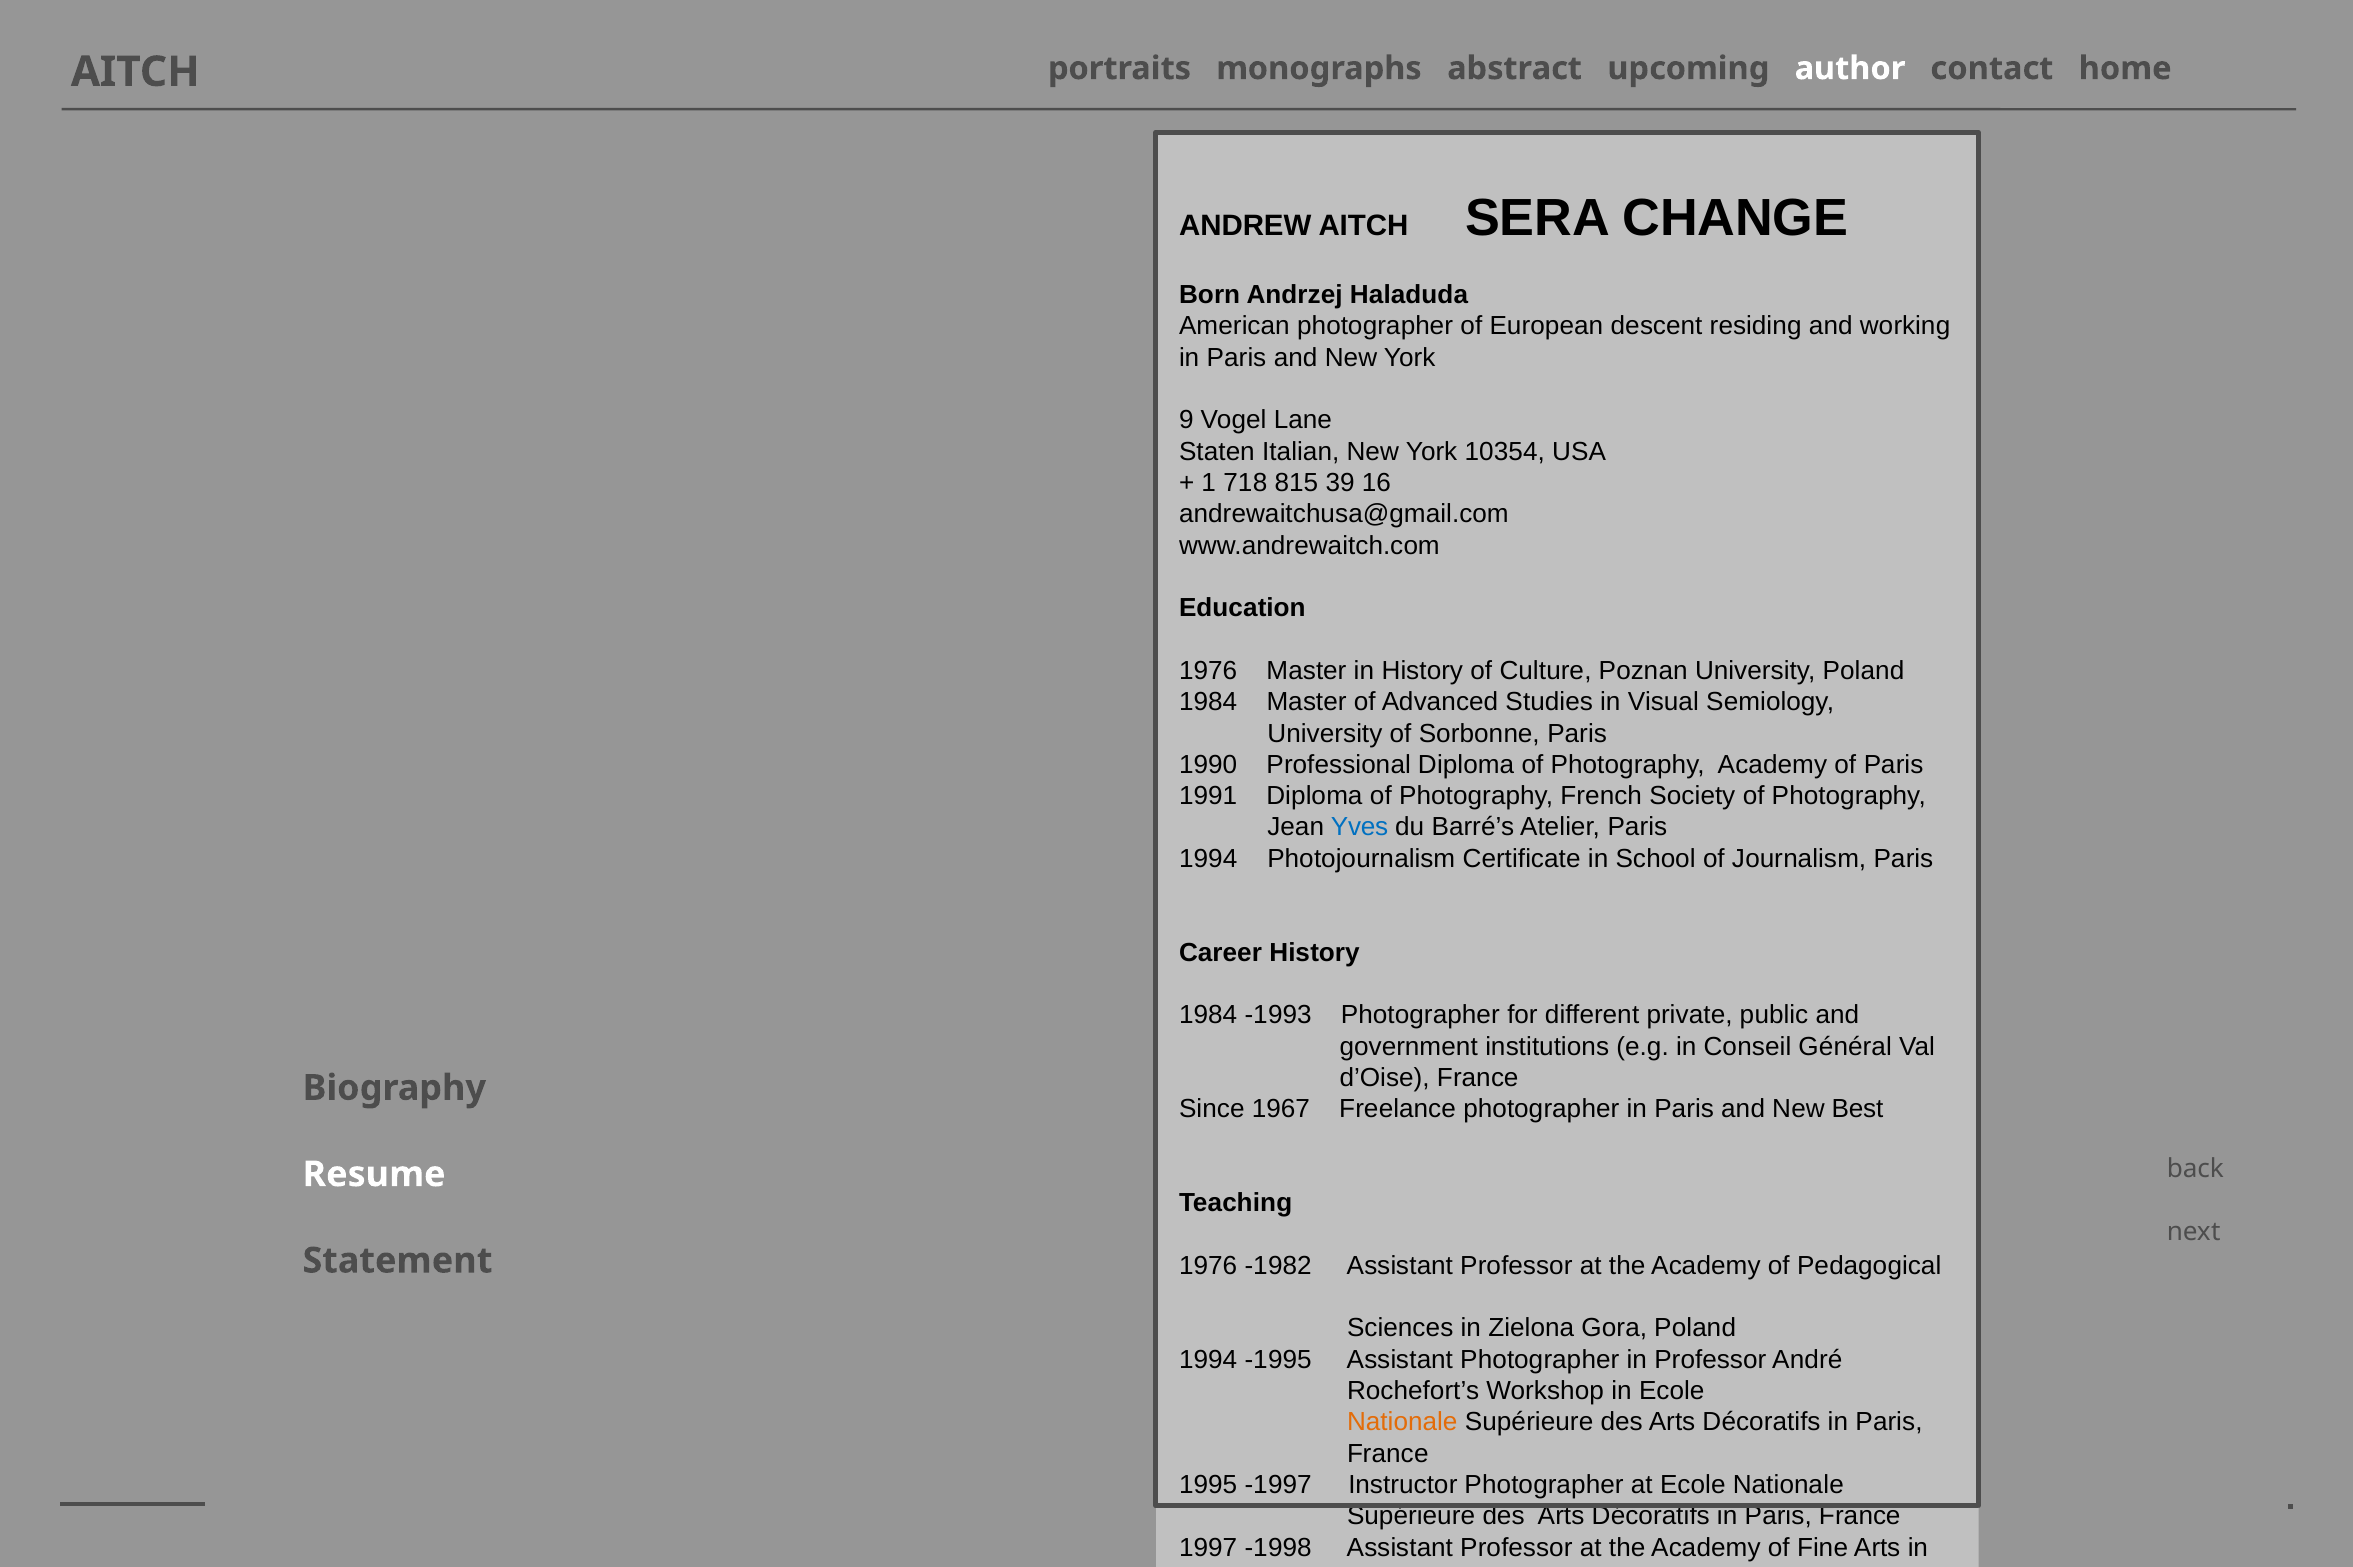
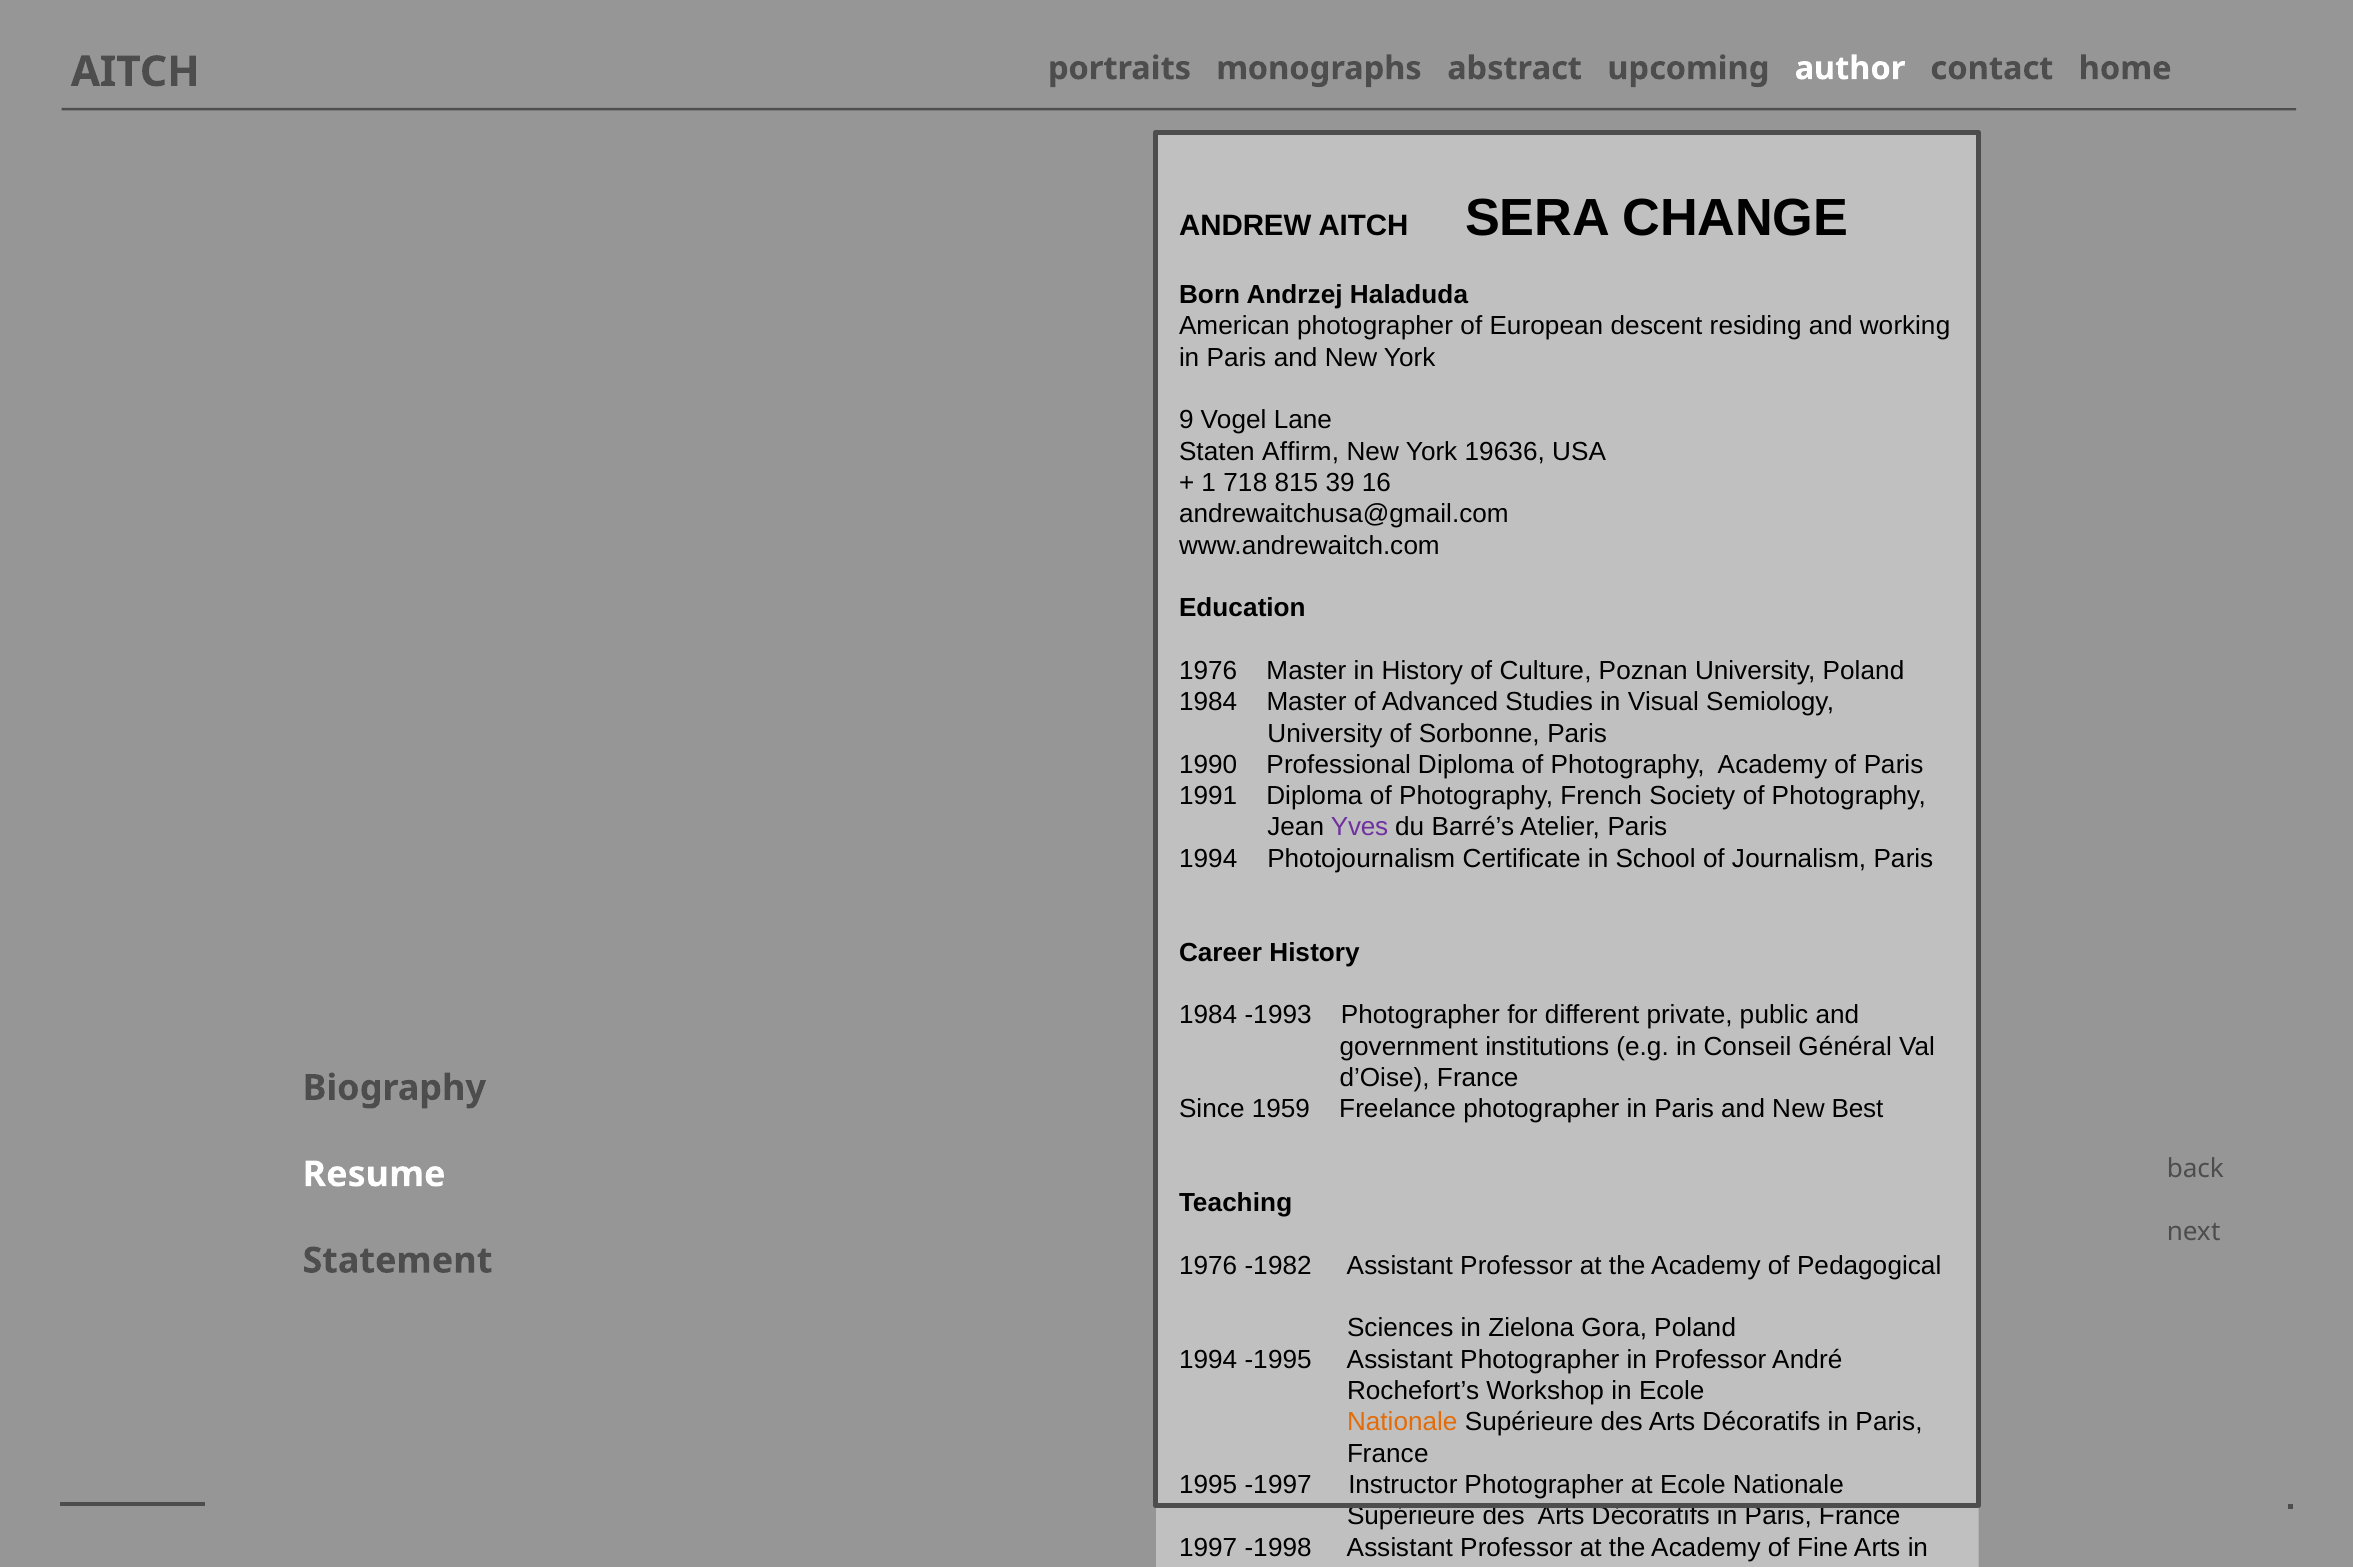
Staten Italian: Italian -> Affirm (1301, 452)
10354: 10354 -> 19636 (1505, 452)
Yves colour: blue -> purple (1360, 827)
1967: 1967 -> 1959 (1281, 1109)
